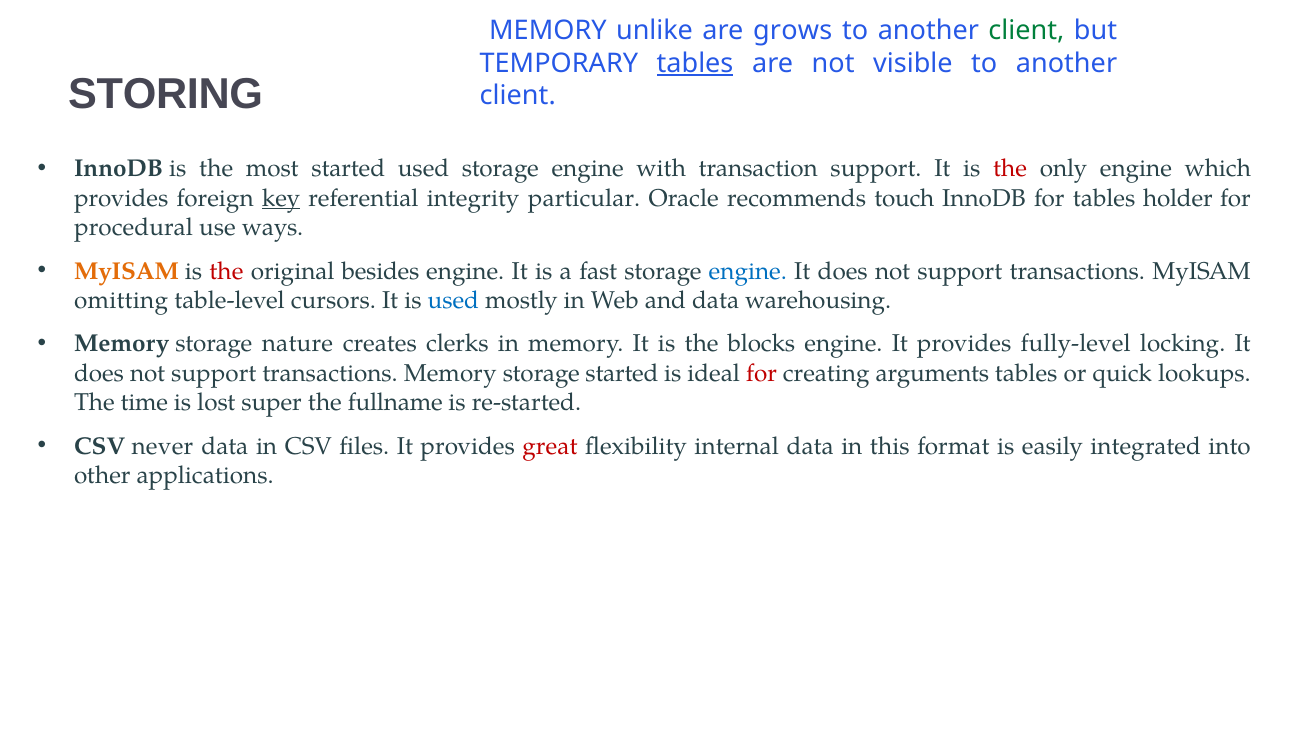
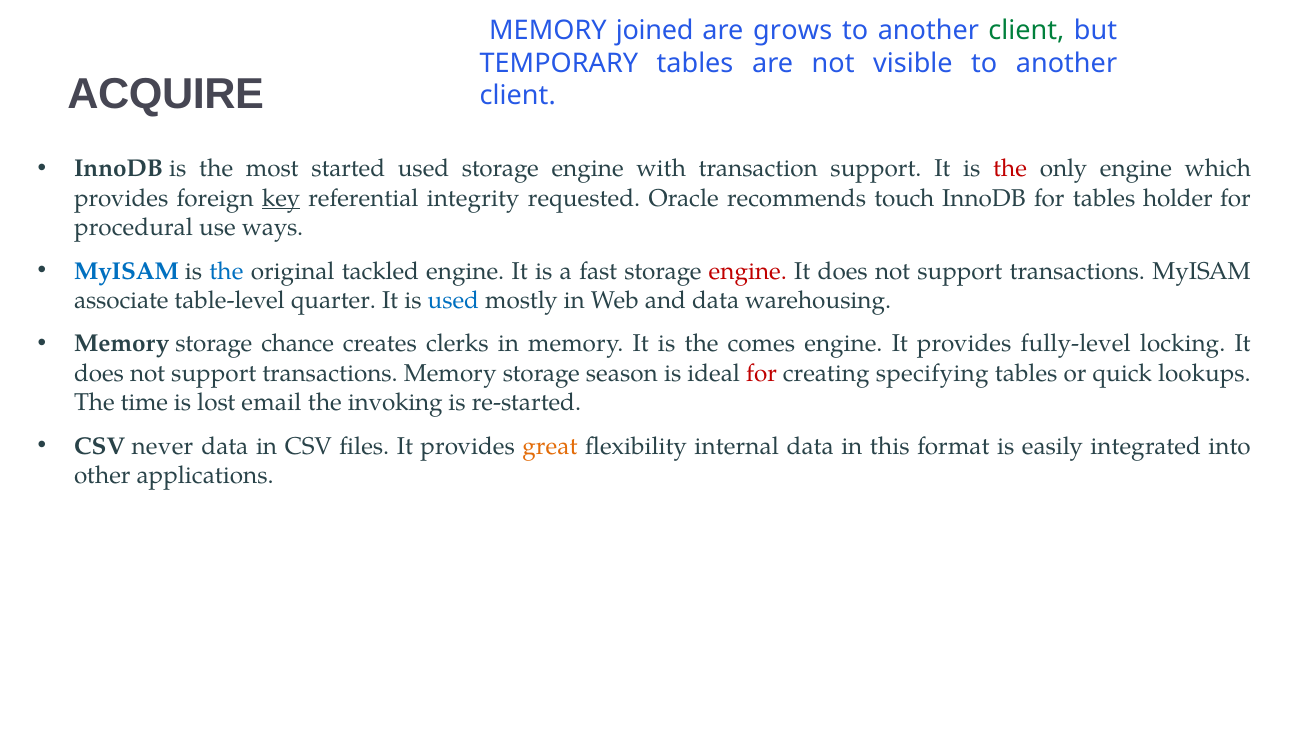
unlike: unlike -> joined (655, 31)
tables underline: present -> none (695, 63)
STORING: STORING -> ACQUIRE (166, 94)
particular: particular -> requested (584, 198)
MyISAM colour: orange -> blue (126, 271)
the colour: red -> blue (226, 271)
besides: besides -> tackled (380, 271)
engine colour: blue -> red (748, 271)
omitting: omitting -> associate (121, 300)
cursors: cursors -> quarter (333, 300)
nature: nature -> chance (298, 344)
blocks: blocks -> comes (761, 344)
storage started: started -> season (622, 373)
arguments: arguments -> specifying (932, 373)
super: super -> email (272, 403)
fullname: fullname -> invoking (395, 403)
great colour: red -> orange (550, 446)
